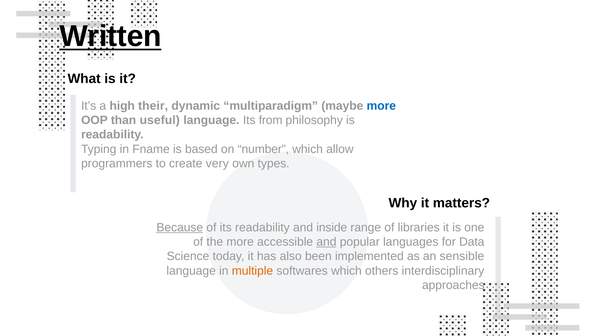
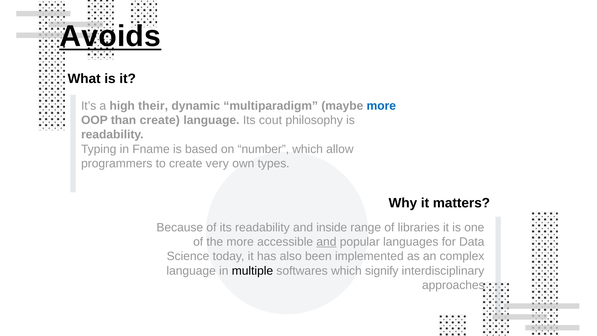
Written: Written -> Avoids (110, 36)
than useful: useful -> create (160, 120)
from: from -> cout (270, 120)
Because underline: present -> none (180, 227)
sensible: sensible -> complex (462, 256)
multiple colour: orange -> black (252, 271)
others: others -> signify (382, 271)
